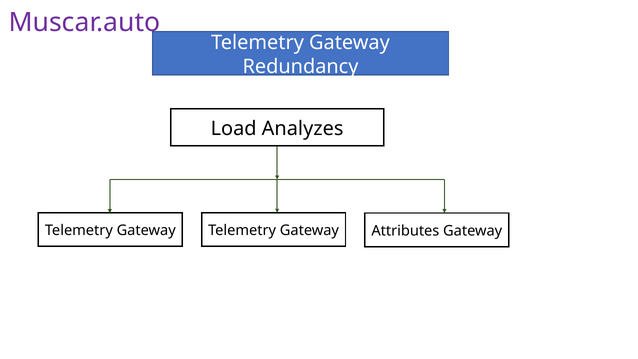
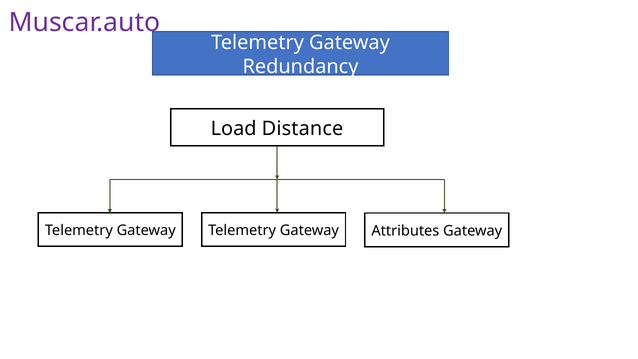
Analyzes: Analyzes -> Distance (303, 129)
